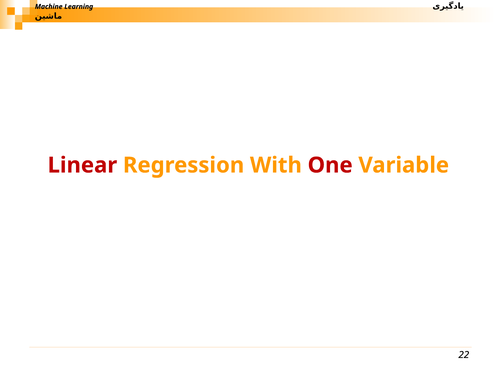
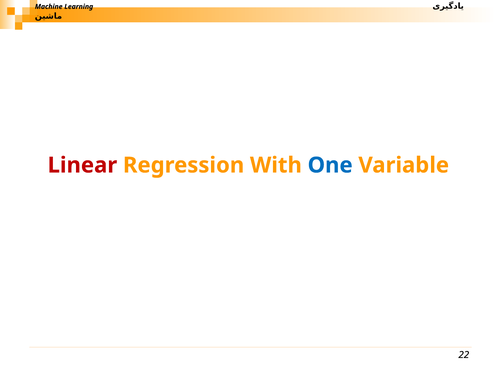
One colour: red -> blue (330, 165)
